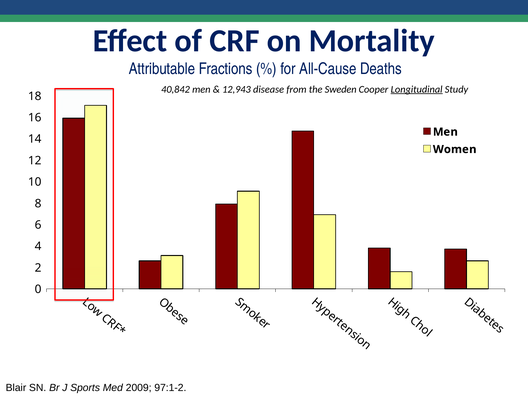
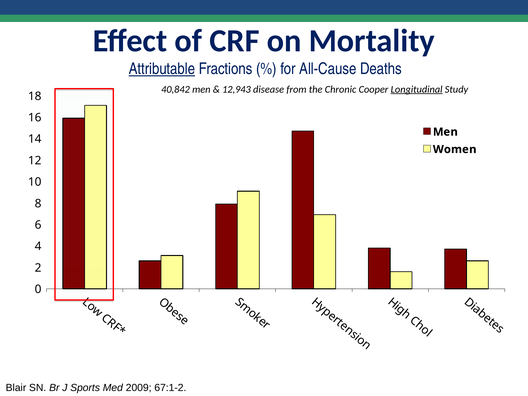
Attributable underline: none -> present (162, 69)
Sweden: Sweden -> Chronic (341, 89)
97:1-2: 97:1-2 -> 67:1-2 (170, 388)
